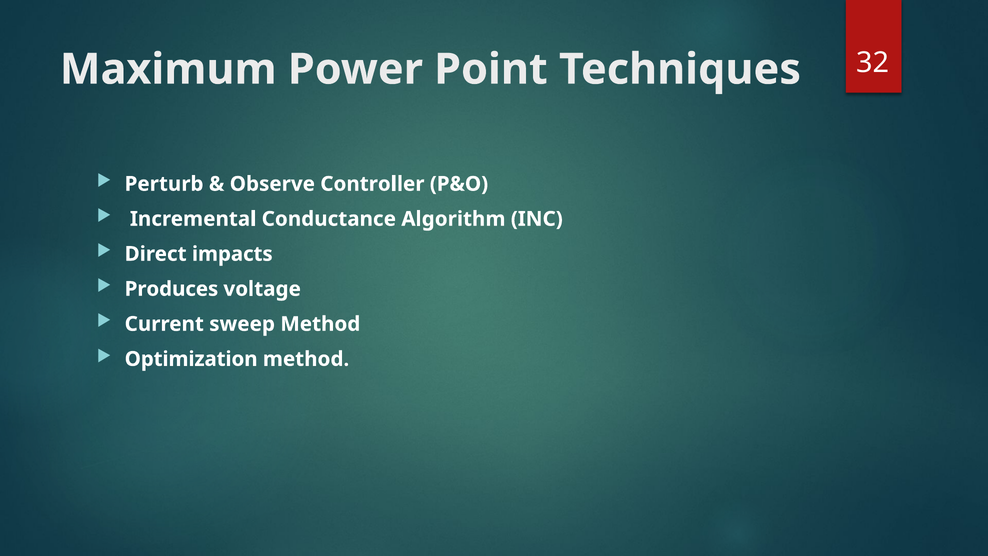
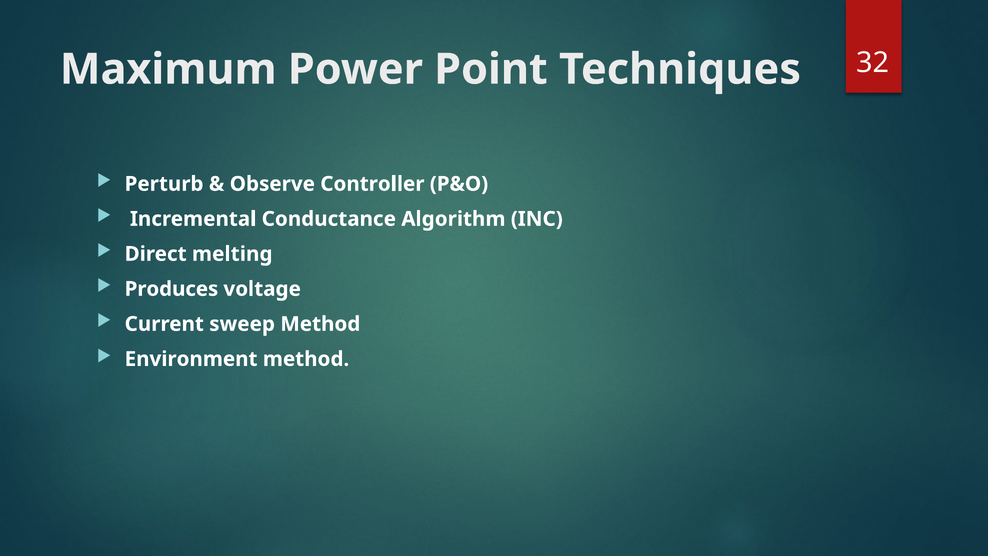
impacts: impacts -> melting (232, 254)
Optimization: Optimization -> Environment (191, 359)
